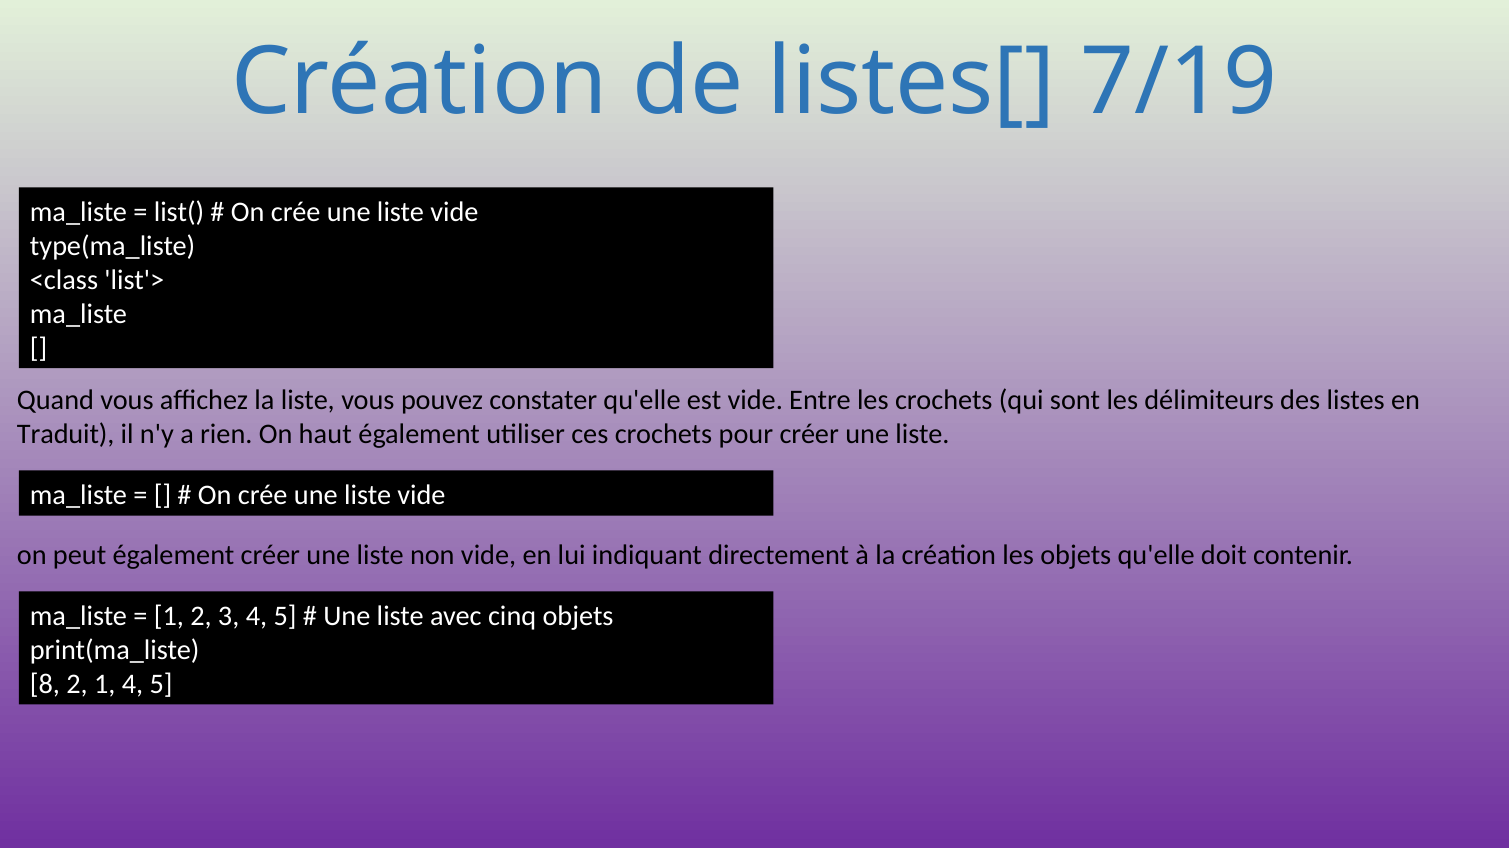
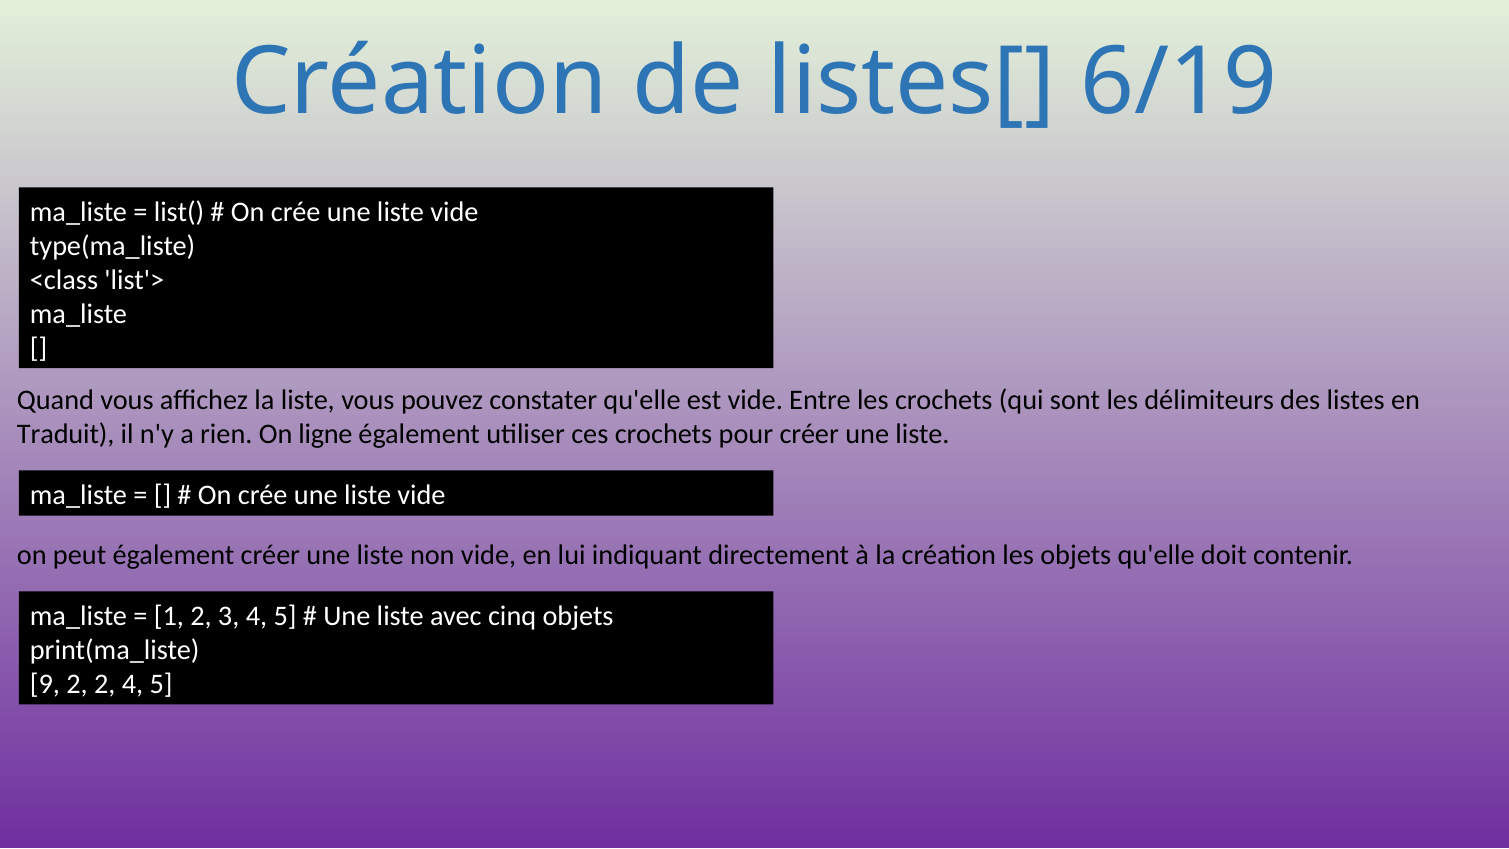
7/19: 7/19 -> 6/19 (1179, 82)
haut: haut -> ligne (325, 434)
8: 8 -> 9 (45, 684)
2 1: 1 -> 2 (105, 684)
